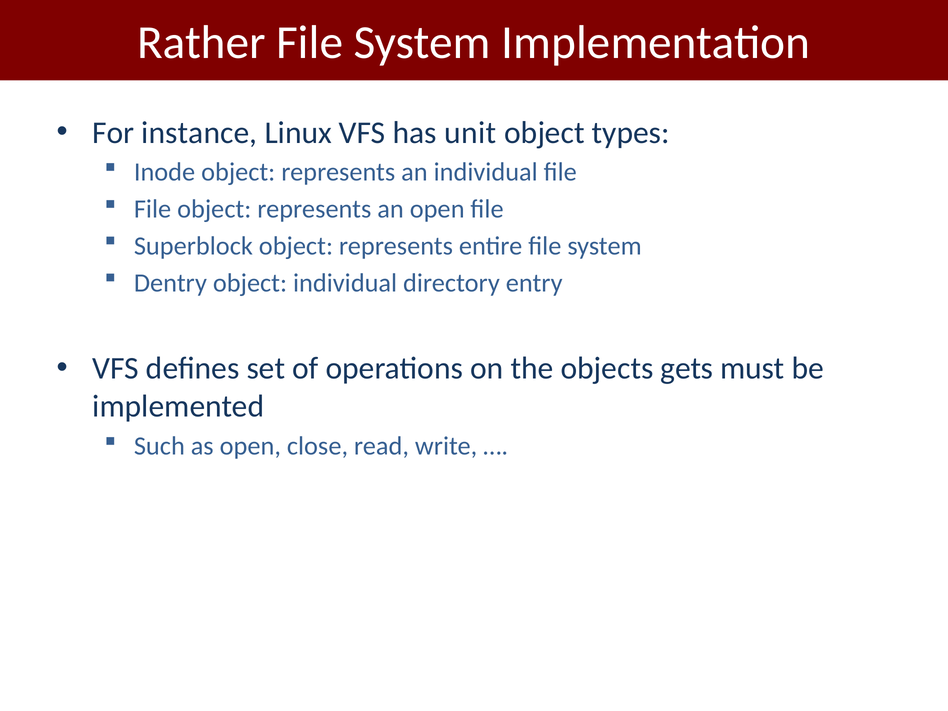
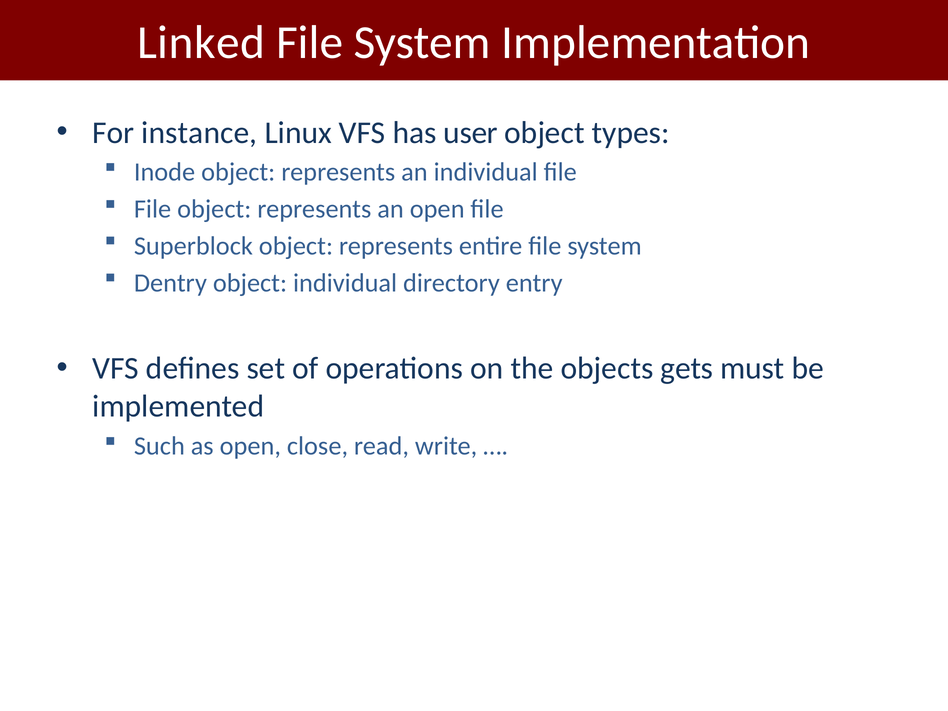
Rather: Rather -> Linked (201, 43)
unit: unit -> user (471, 133)
